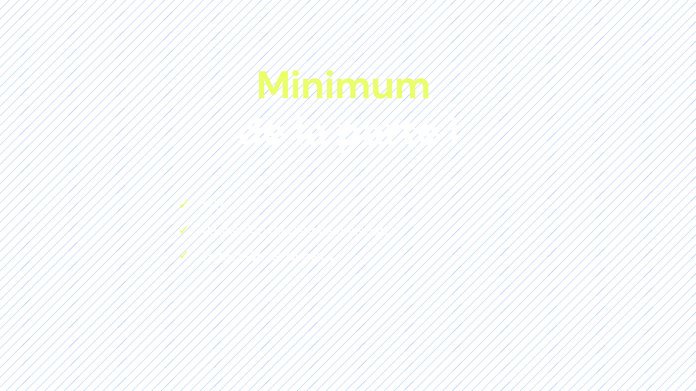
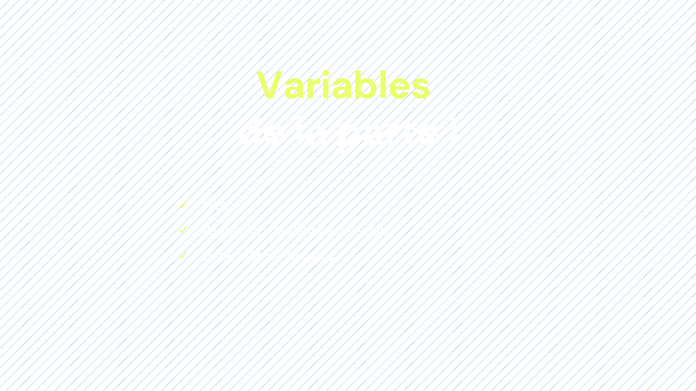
Minimum: Minimum -> Variables (344, 86)
